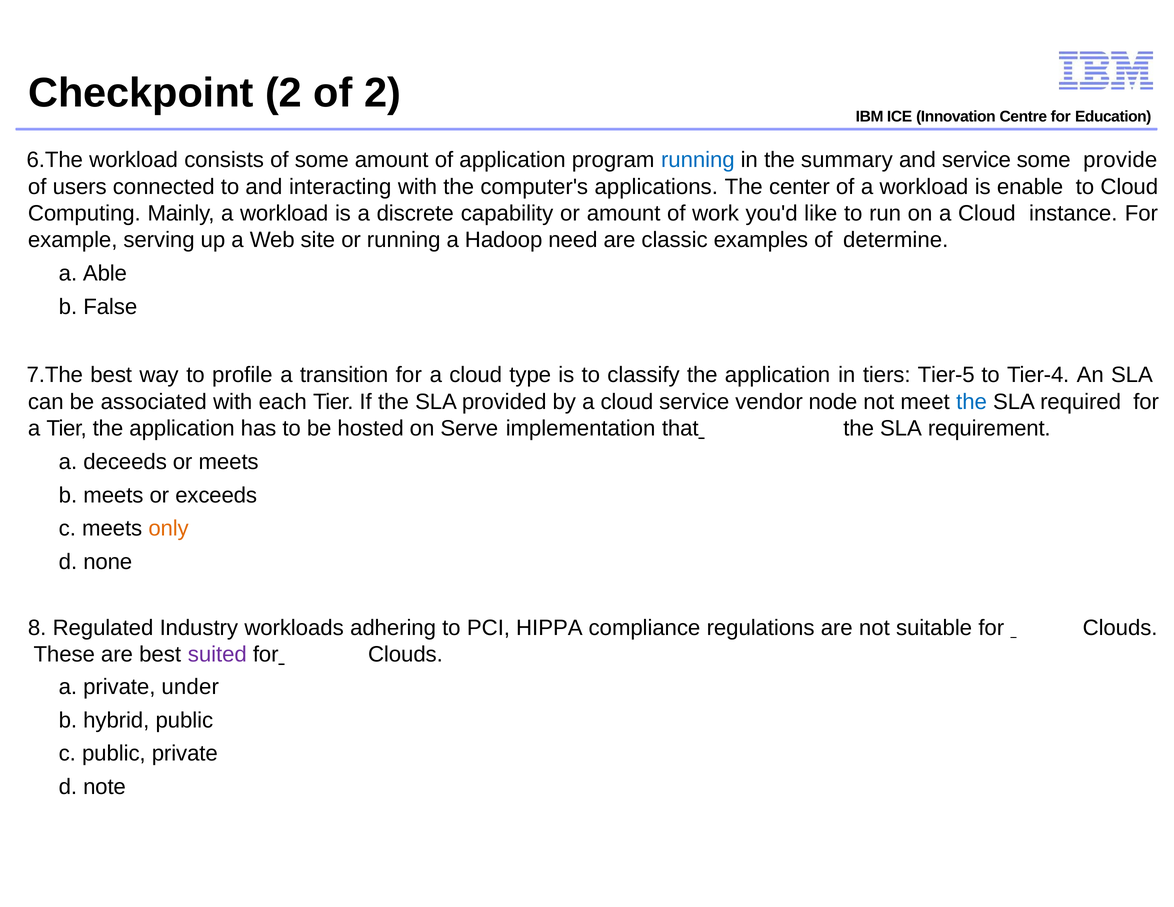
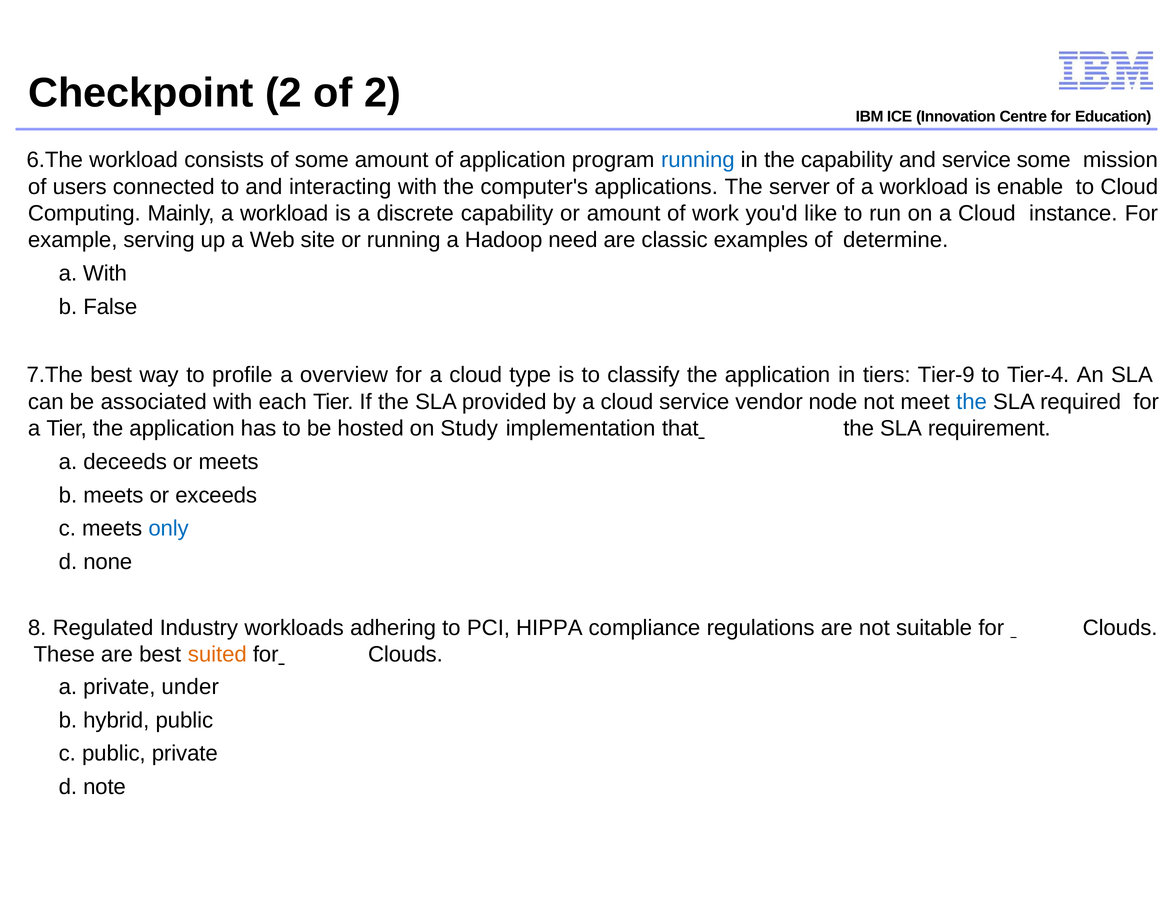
the summary: summary -> capability (847, 160)
provide: provide -> mission (1120, 160)
center: center -> server (799, 187)
a Able: Able -> With (105, 273)
transition: transition -> overview (344, 375)
Tier-5: Tier-5 -> Tier-9 (946, 375)
Serve: Serve -> Study (469, 429)
only colour: orange -> blue (169, 529)
suited colour: purple -> orange (217, 655)
